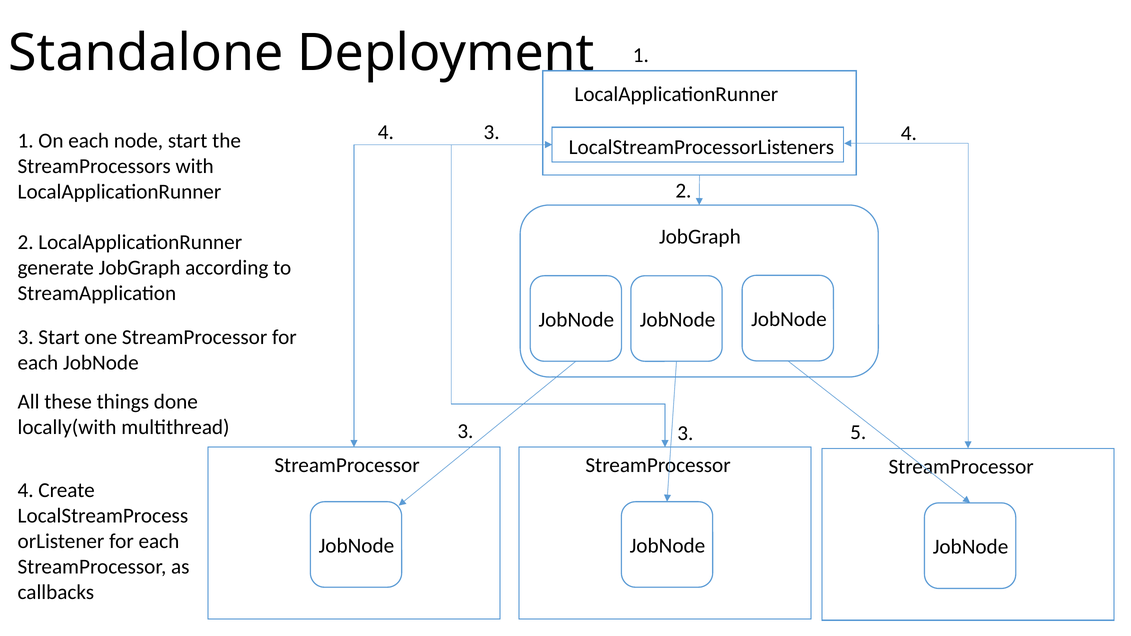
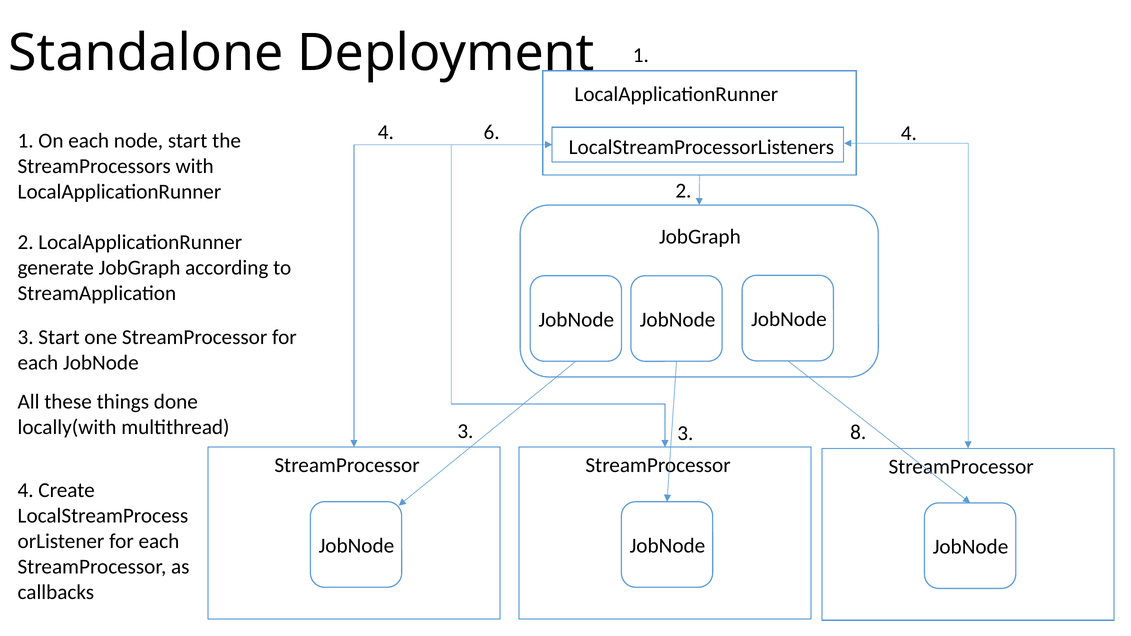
4 3: 3 -> 6 (492, 132)
5: 5 -> 8 (858, 433)
